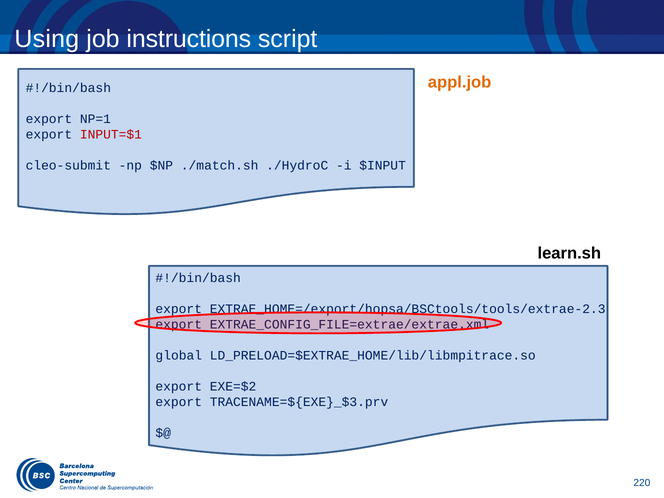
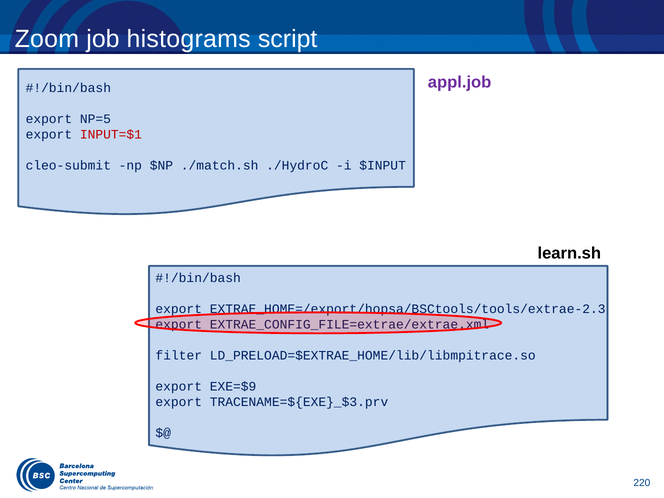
Using: Using -> Zoom (47, 39)
instructions: instructions -> histograms (189, 39)
appl.job colour: orange -> purple (460, 82)
NP=1: NP=1 -> NP=5 (95, 119)
global: global -> filter (179, 355)
EXE=$2: EXE=$2 -> EXE=$9 (233, 386)
